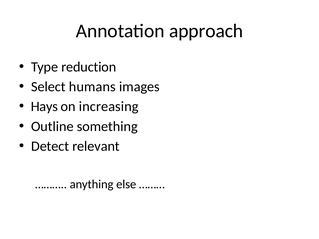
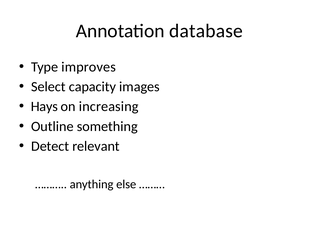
approach: approach -> database (206, 31)
reduction: reduction -> improves (89, 67)
humans: humans -> capacity (92, 87)
